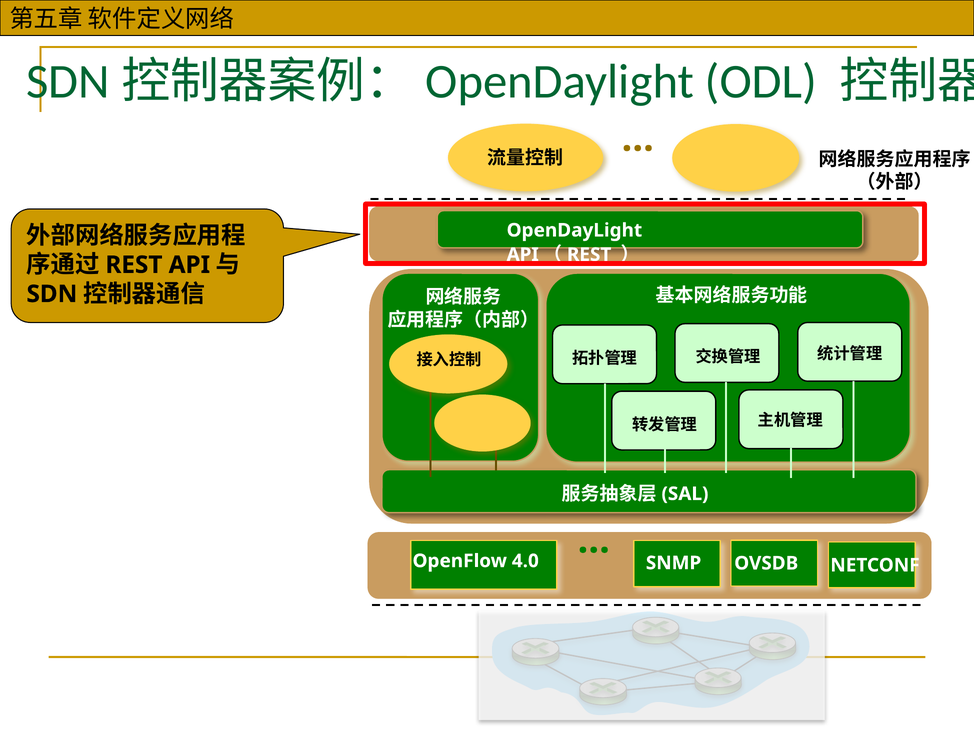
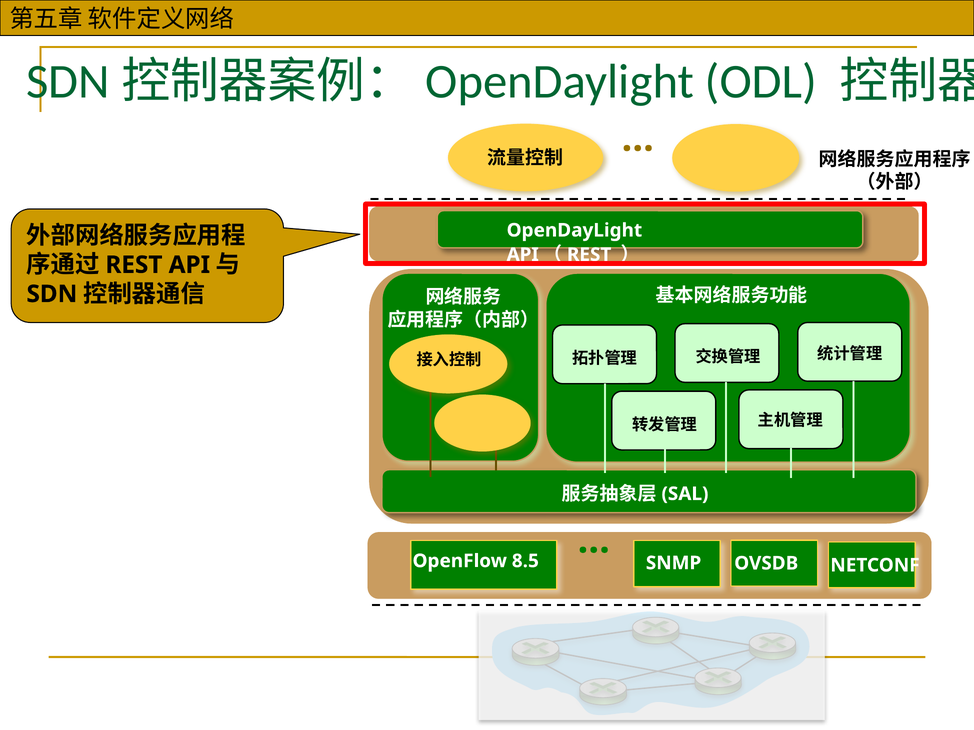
4.0: 4.0 -> 8.5 (525, 561)
